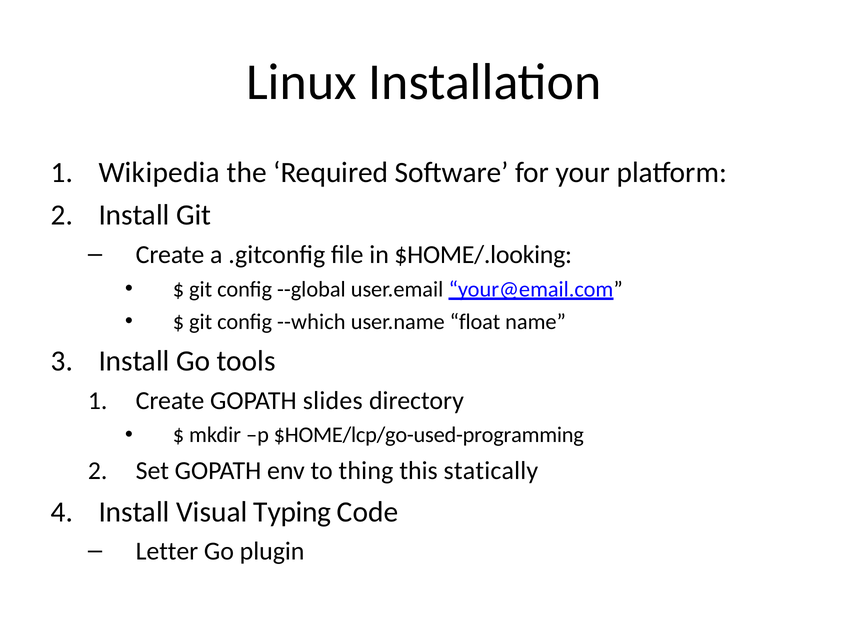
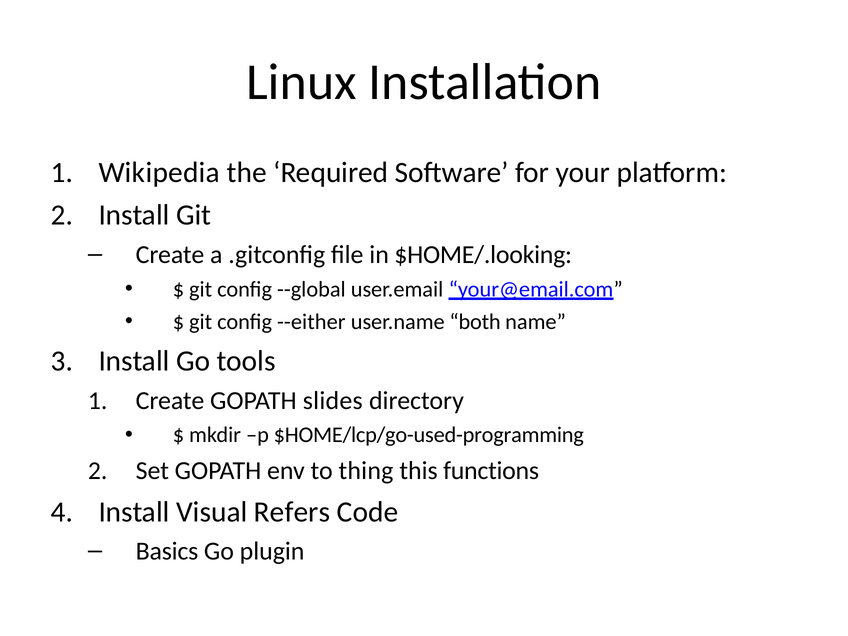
--which: --which -> --either (311, 322)
float: float -> both (475, 322)
statically: statically -> functions (491, 471)
Typing: Typing -> Refers (292, 512)
Letter: Letter -> Basics (167, 551)
